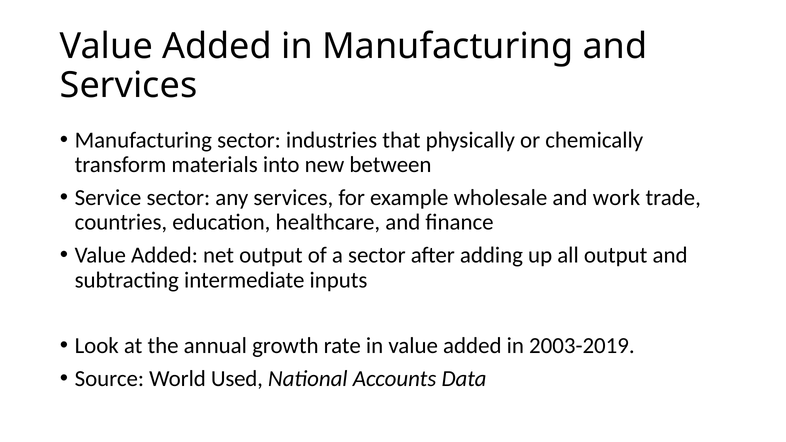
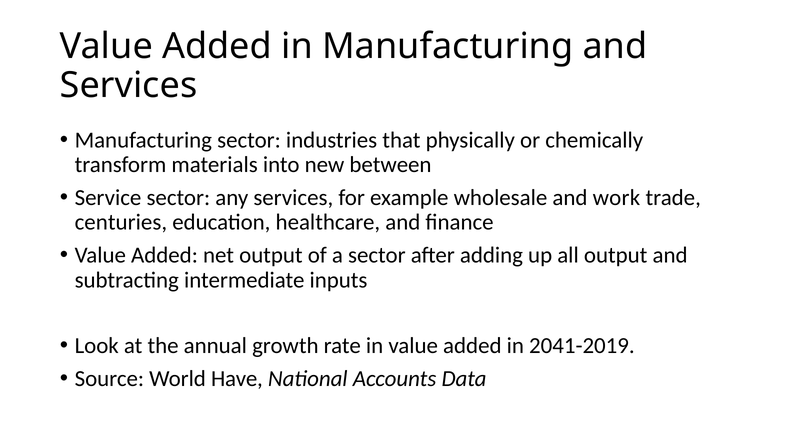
countries: countries -> centuries (121, 222)
2003-2019: 2003-2019 -> 2041-2019 (582, 346)
Used: Used -> Have (237, 379)
